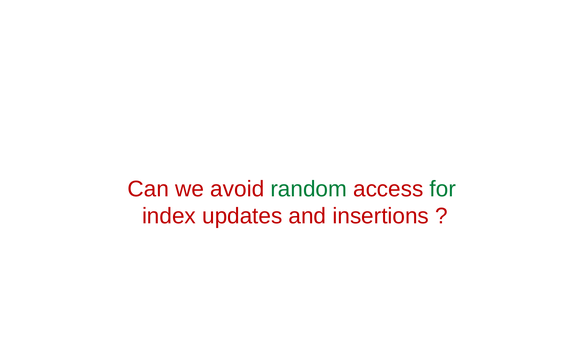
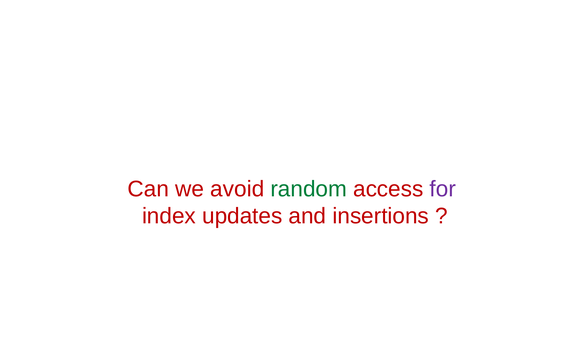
for colour: green -> purple (443, 189)
